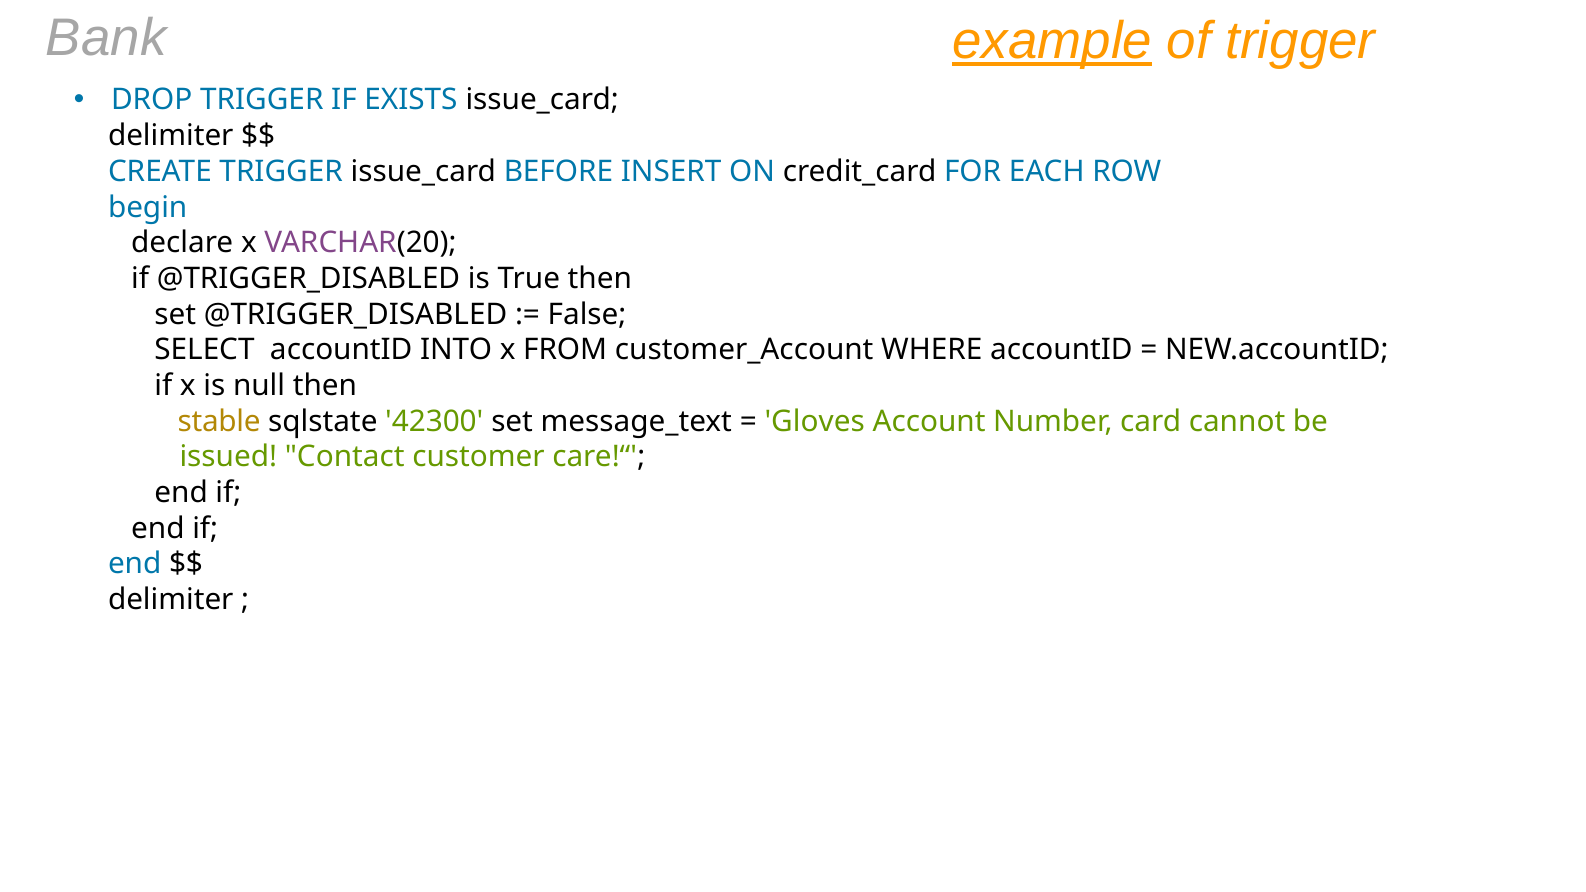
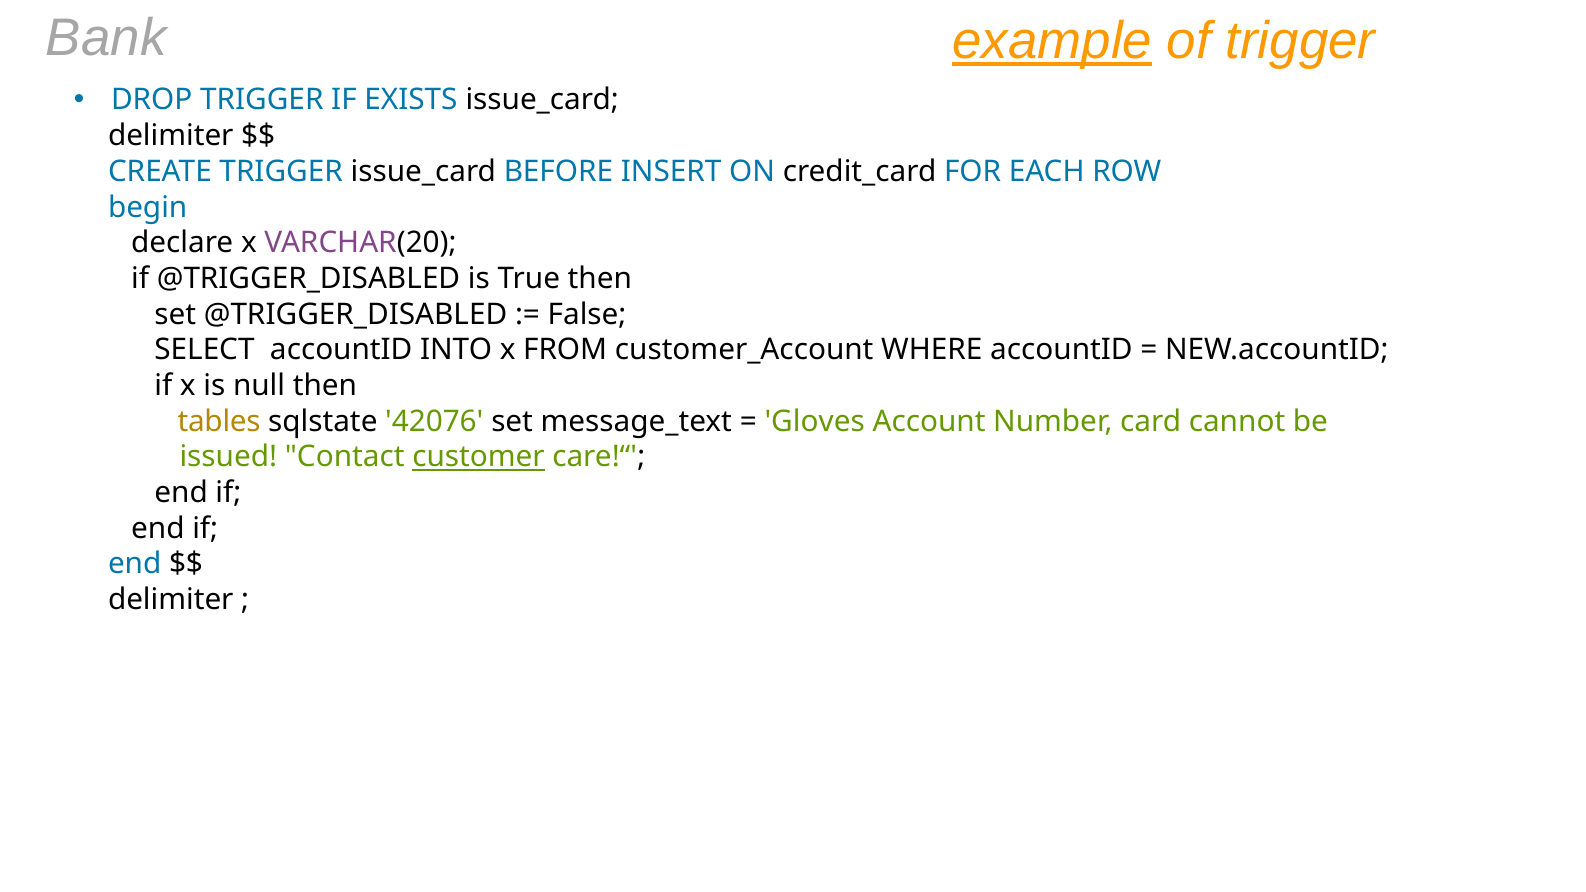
stable: stable -> tables (219, 421)
42300: 42300 -> 42076 (434, 421)
customer underline: none -> present (478, 457)
